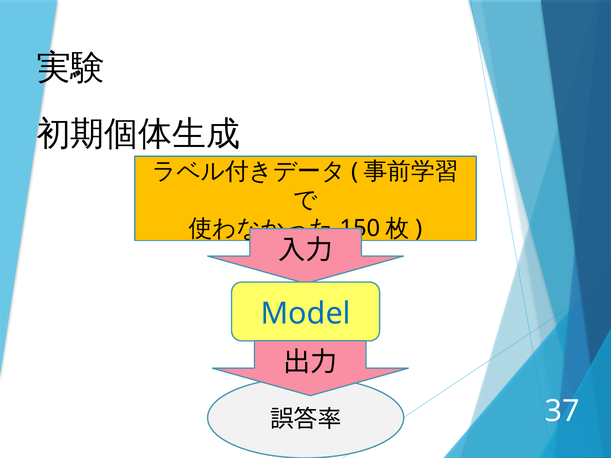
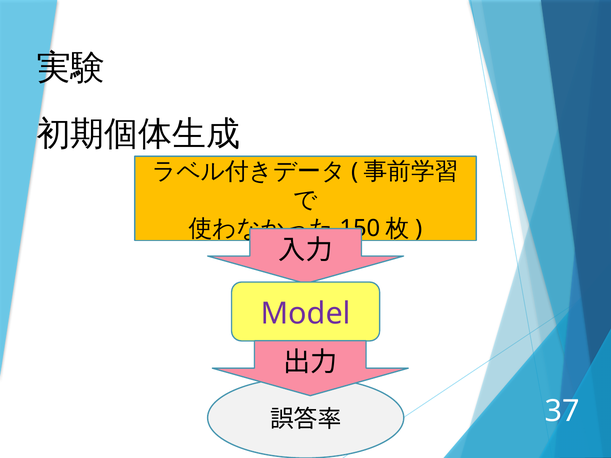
Model colour: blue -> purple (306, 314)
